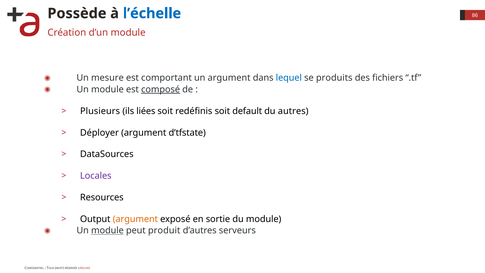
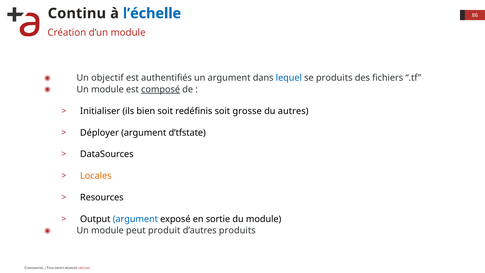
Possède: Possède -> Continu (77, 13)
mesure: mesure -> objectif (107, 78)
comportant: comportant -> authentifiés (166, 78)
Plusieurs: Plusieurs -> Initialiser (100, 111)
liées: liées -> bien (146, 111)
default: default -> grosse (247, 111)
Locales colour: purple -> orange (96, 176)
argument colour: orange -> blue (135, 219)
module underline: present -> none (107, 230)
d’autres serveurs: serveurs -> produits (237, 230)
